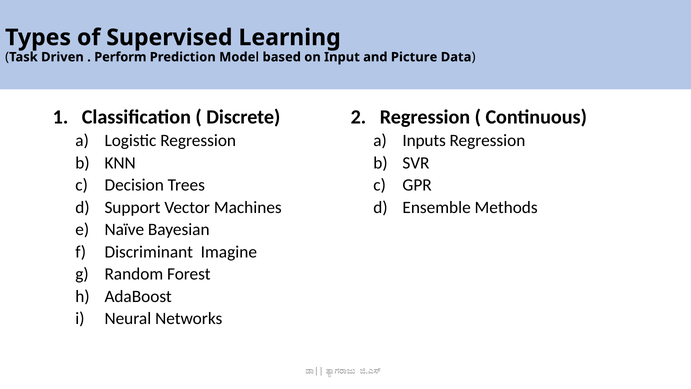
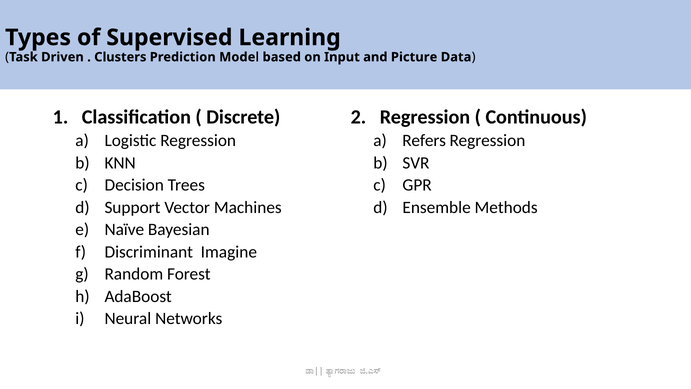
Perform: Perform -> Clusters (120, 57)
Inputs: Inputs -> Refers (424, 141)
